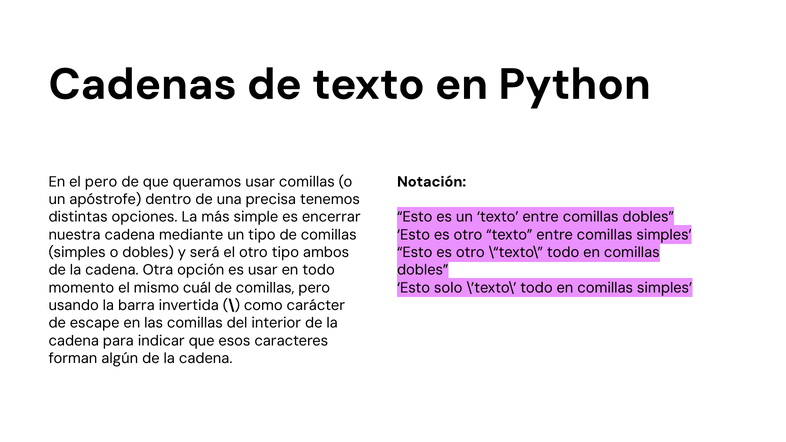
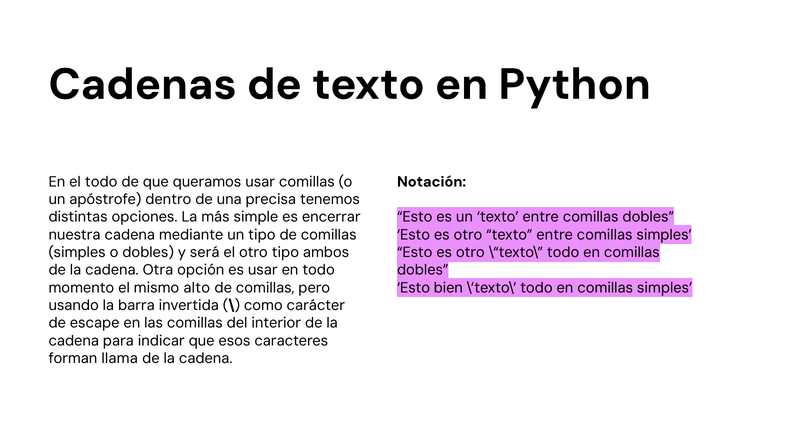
el pero: pero -> todo (101, 182)
cuál: cuál -> alto (197, 288)
solo: solo -> bien (448, 288)
algún: algún -> llama (120, 358)
